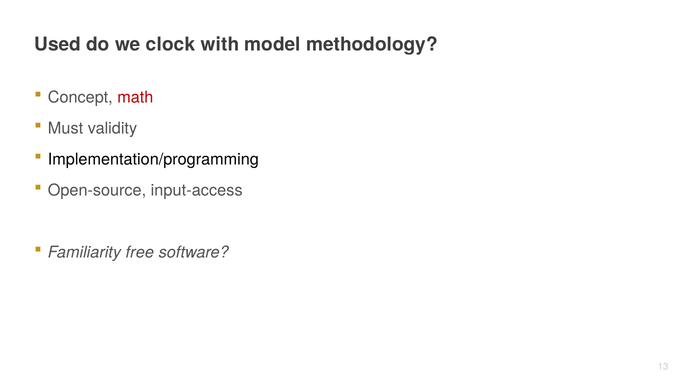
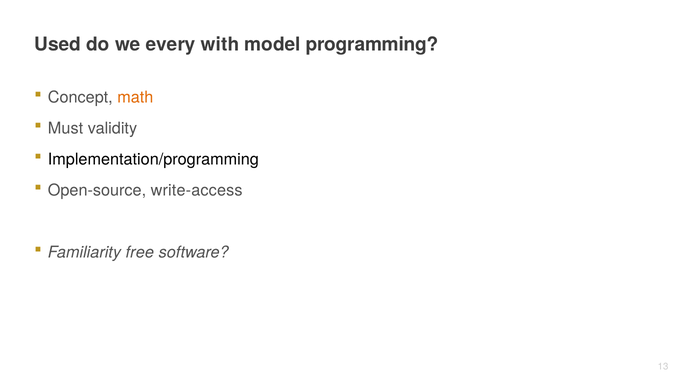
clock: clock -> every (171, 44)
methodology: methodology -> programming (372, 44)
math colour: red -> orange (135, 97)
input-access: input-access -> write-access (197, 190)
